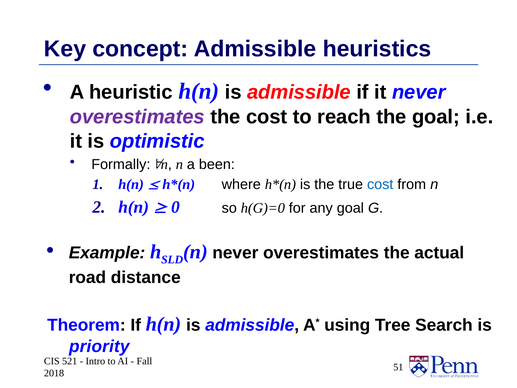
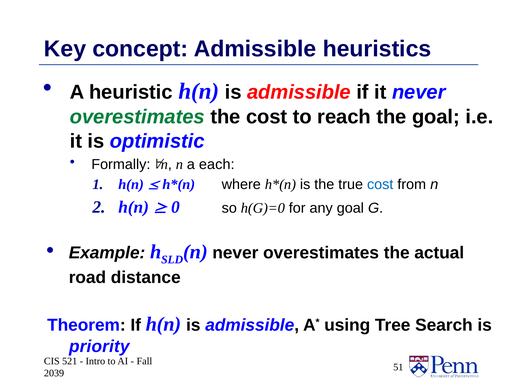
overestimates colour: purple -> green (137, 117)
been: been -> each (217, 164)
2018: 2018 -> 2039 (54, 373)
